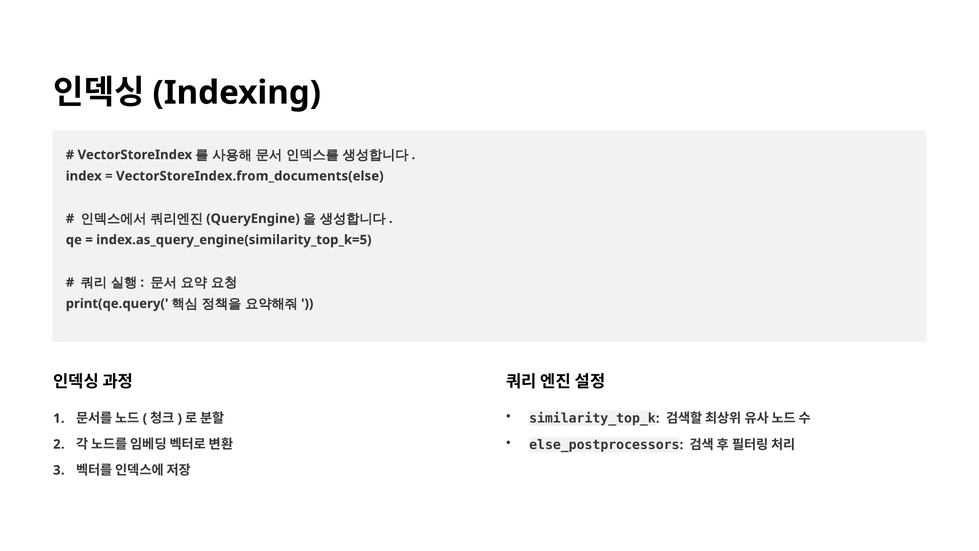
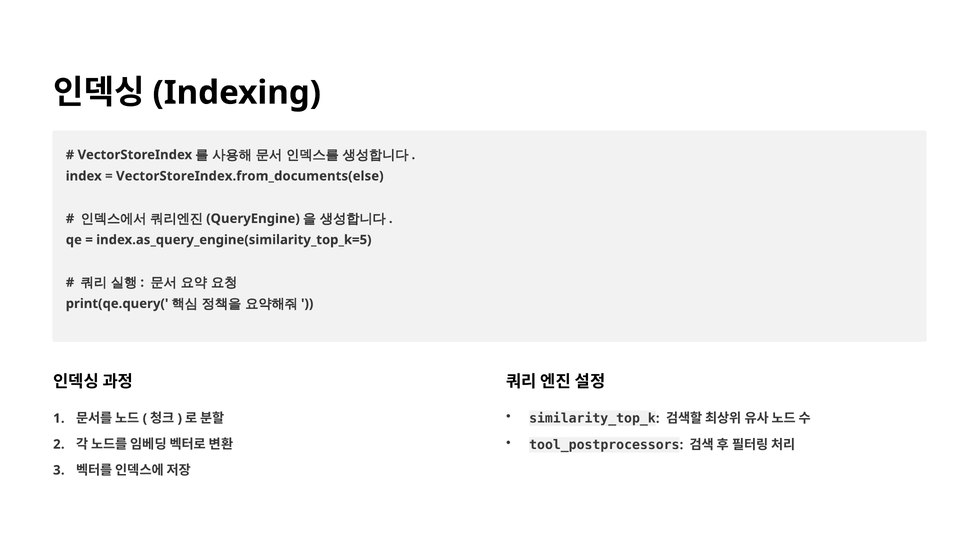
else_postprocessors: else_postprocessors -> tool_postprocessors (604, 445)
